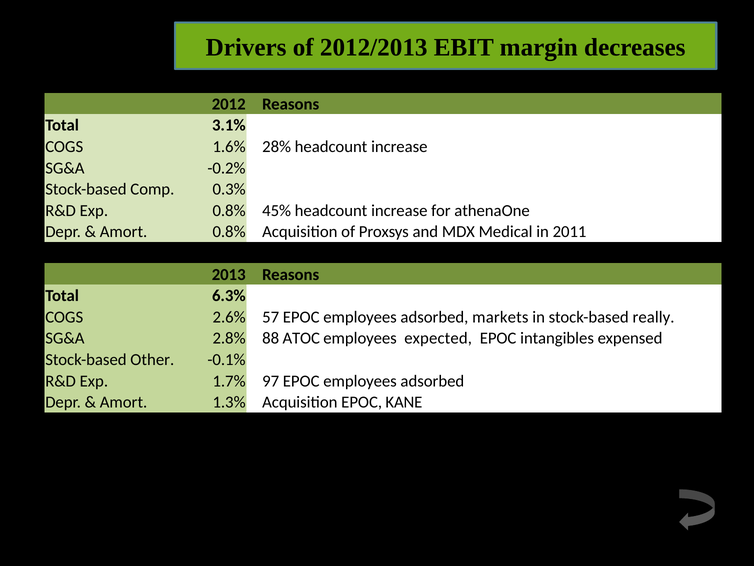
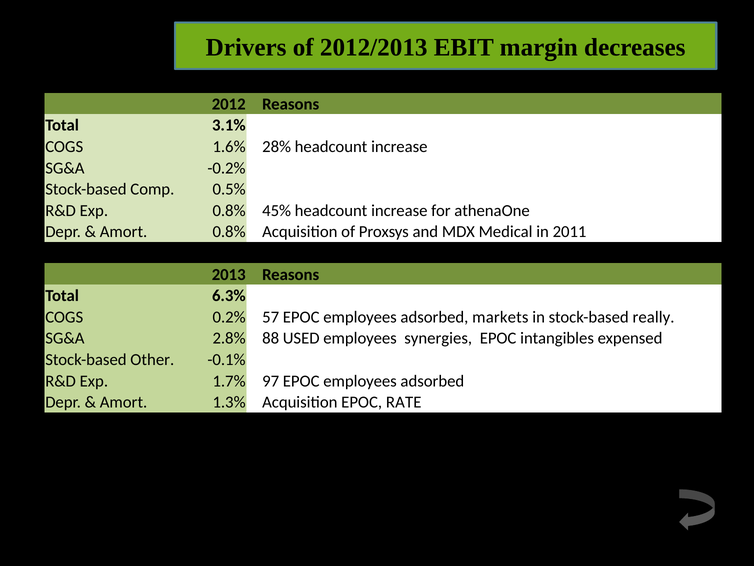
0.3%: 0.3% -> 0.5% (229, 189)
2.6%: 2.6% -> 0.2% (229, 317)
ATOC: ATOC -> USED (301, 338)
expected: expected -> synergies (438, 338)
KANE: KANE -> RATE (404, 402)
